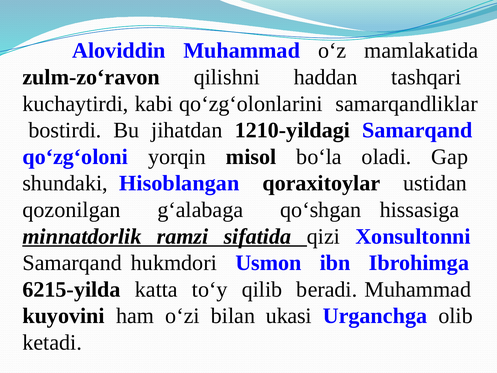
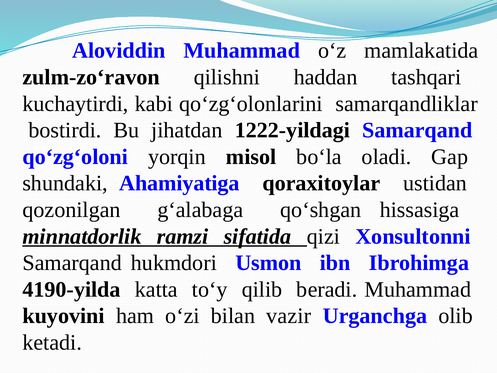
1210-yildagi: 1210-yildagi -> 1222-yildagi (292, 130)
Hisoblangan: Hisoblangan -> Ahamiyatiga (179, 183)
6215-yilda: 6215-yilda -> 4190-yilda (72, 289)
ukasi: ukasi -> vazir (289, 316)
